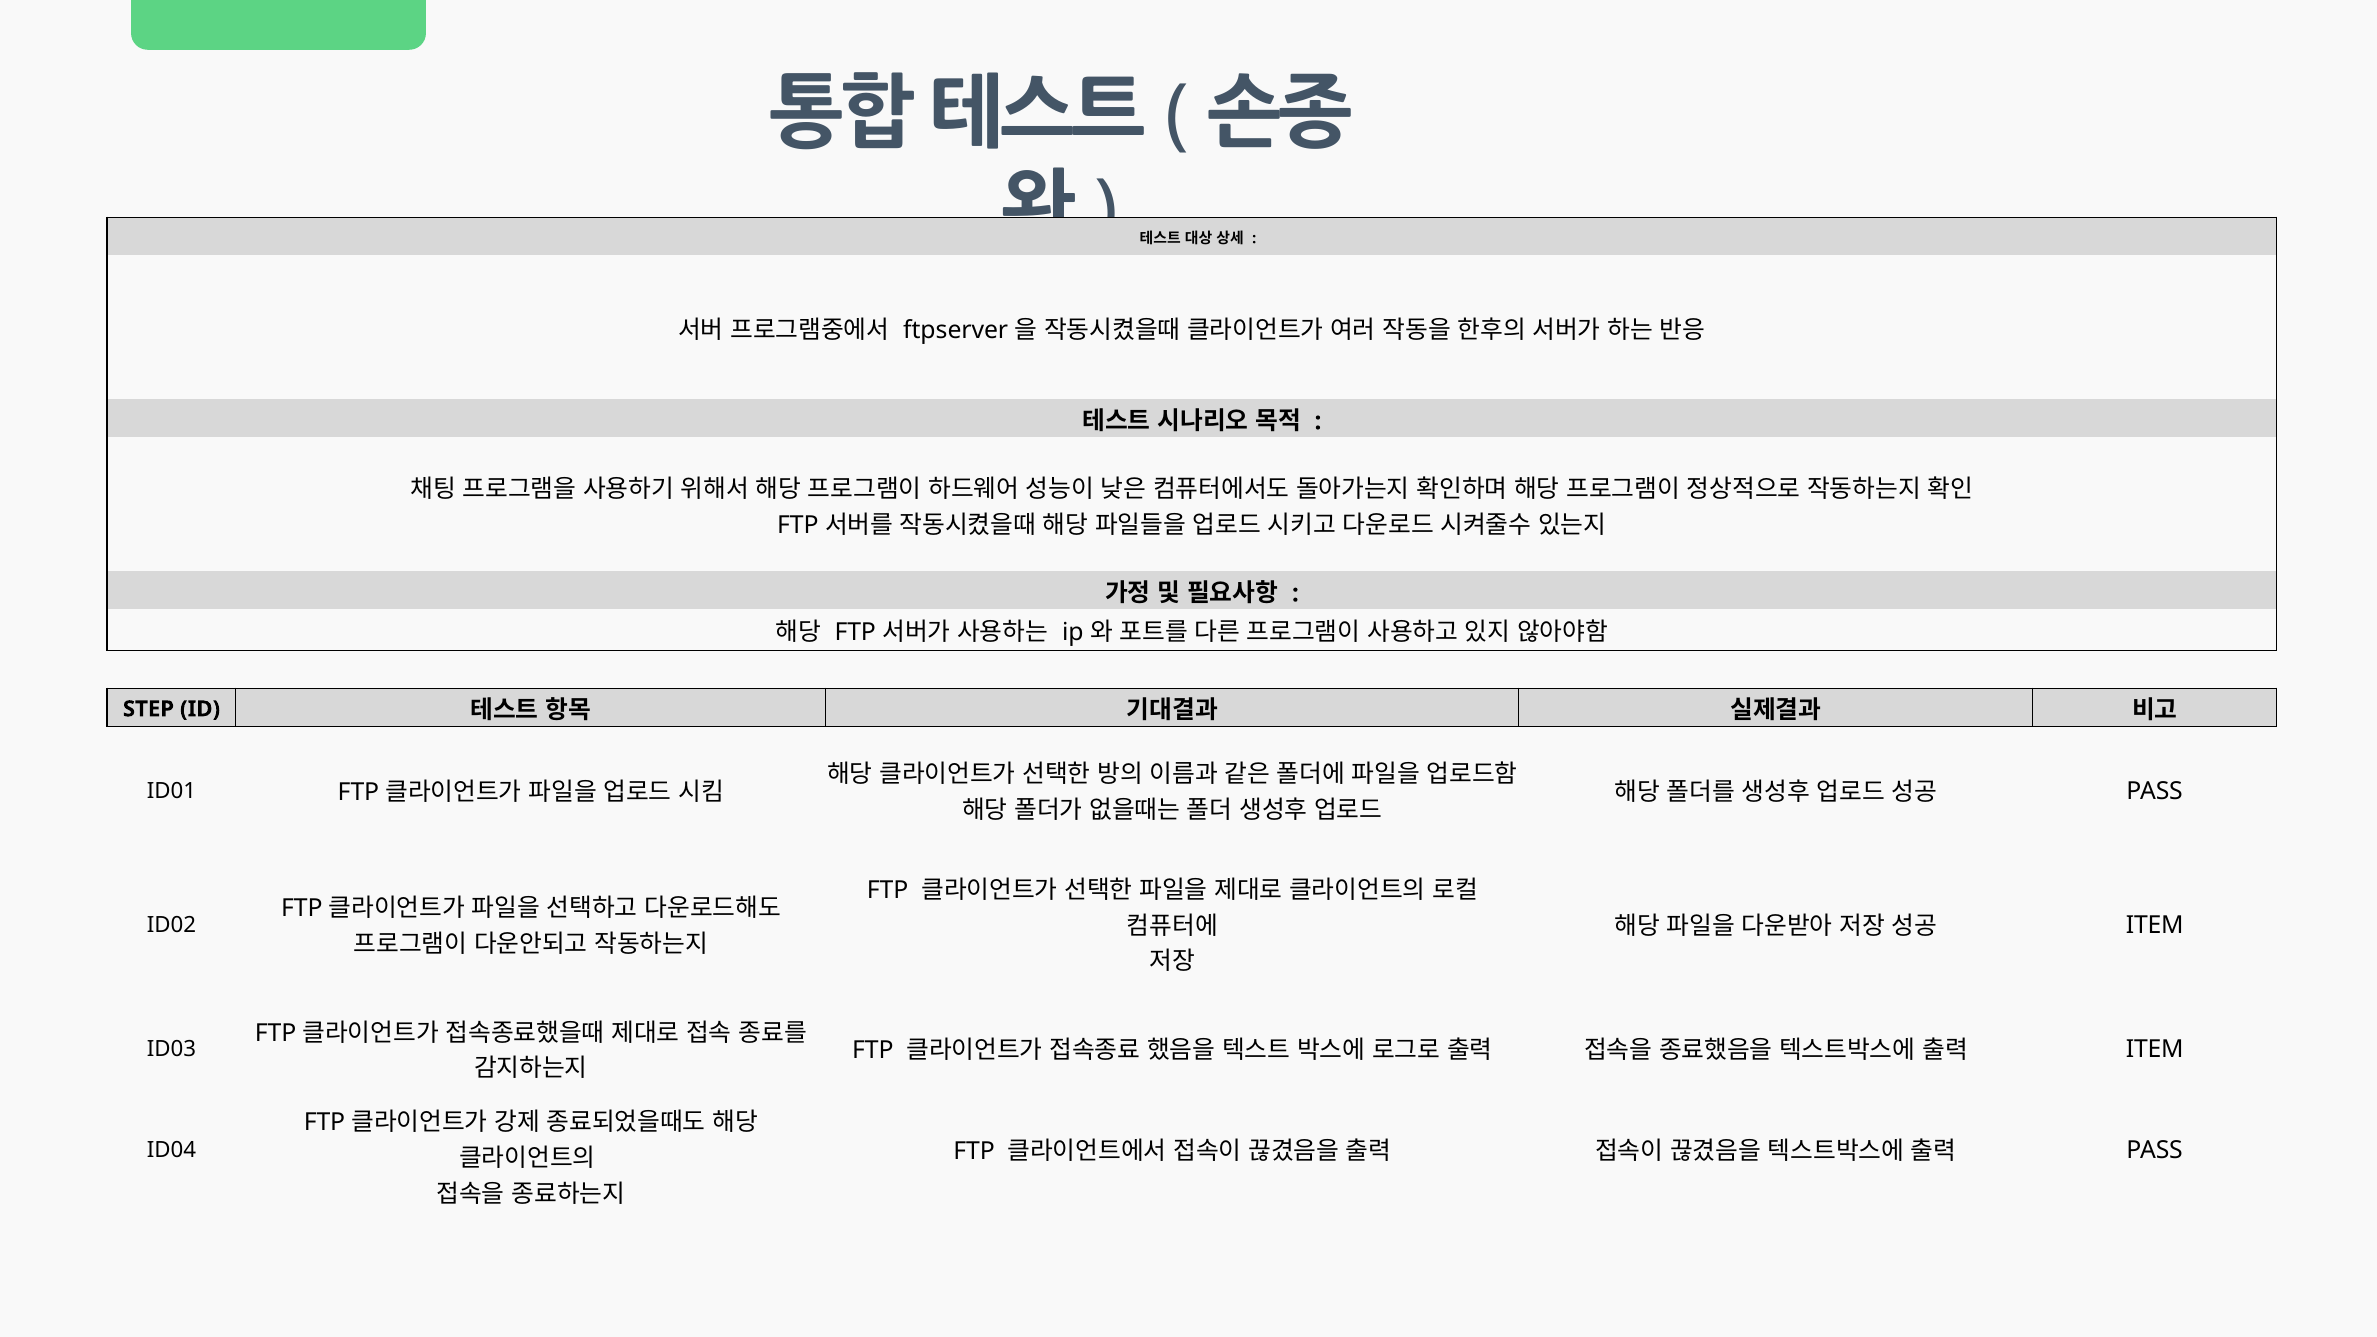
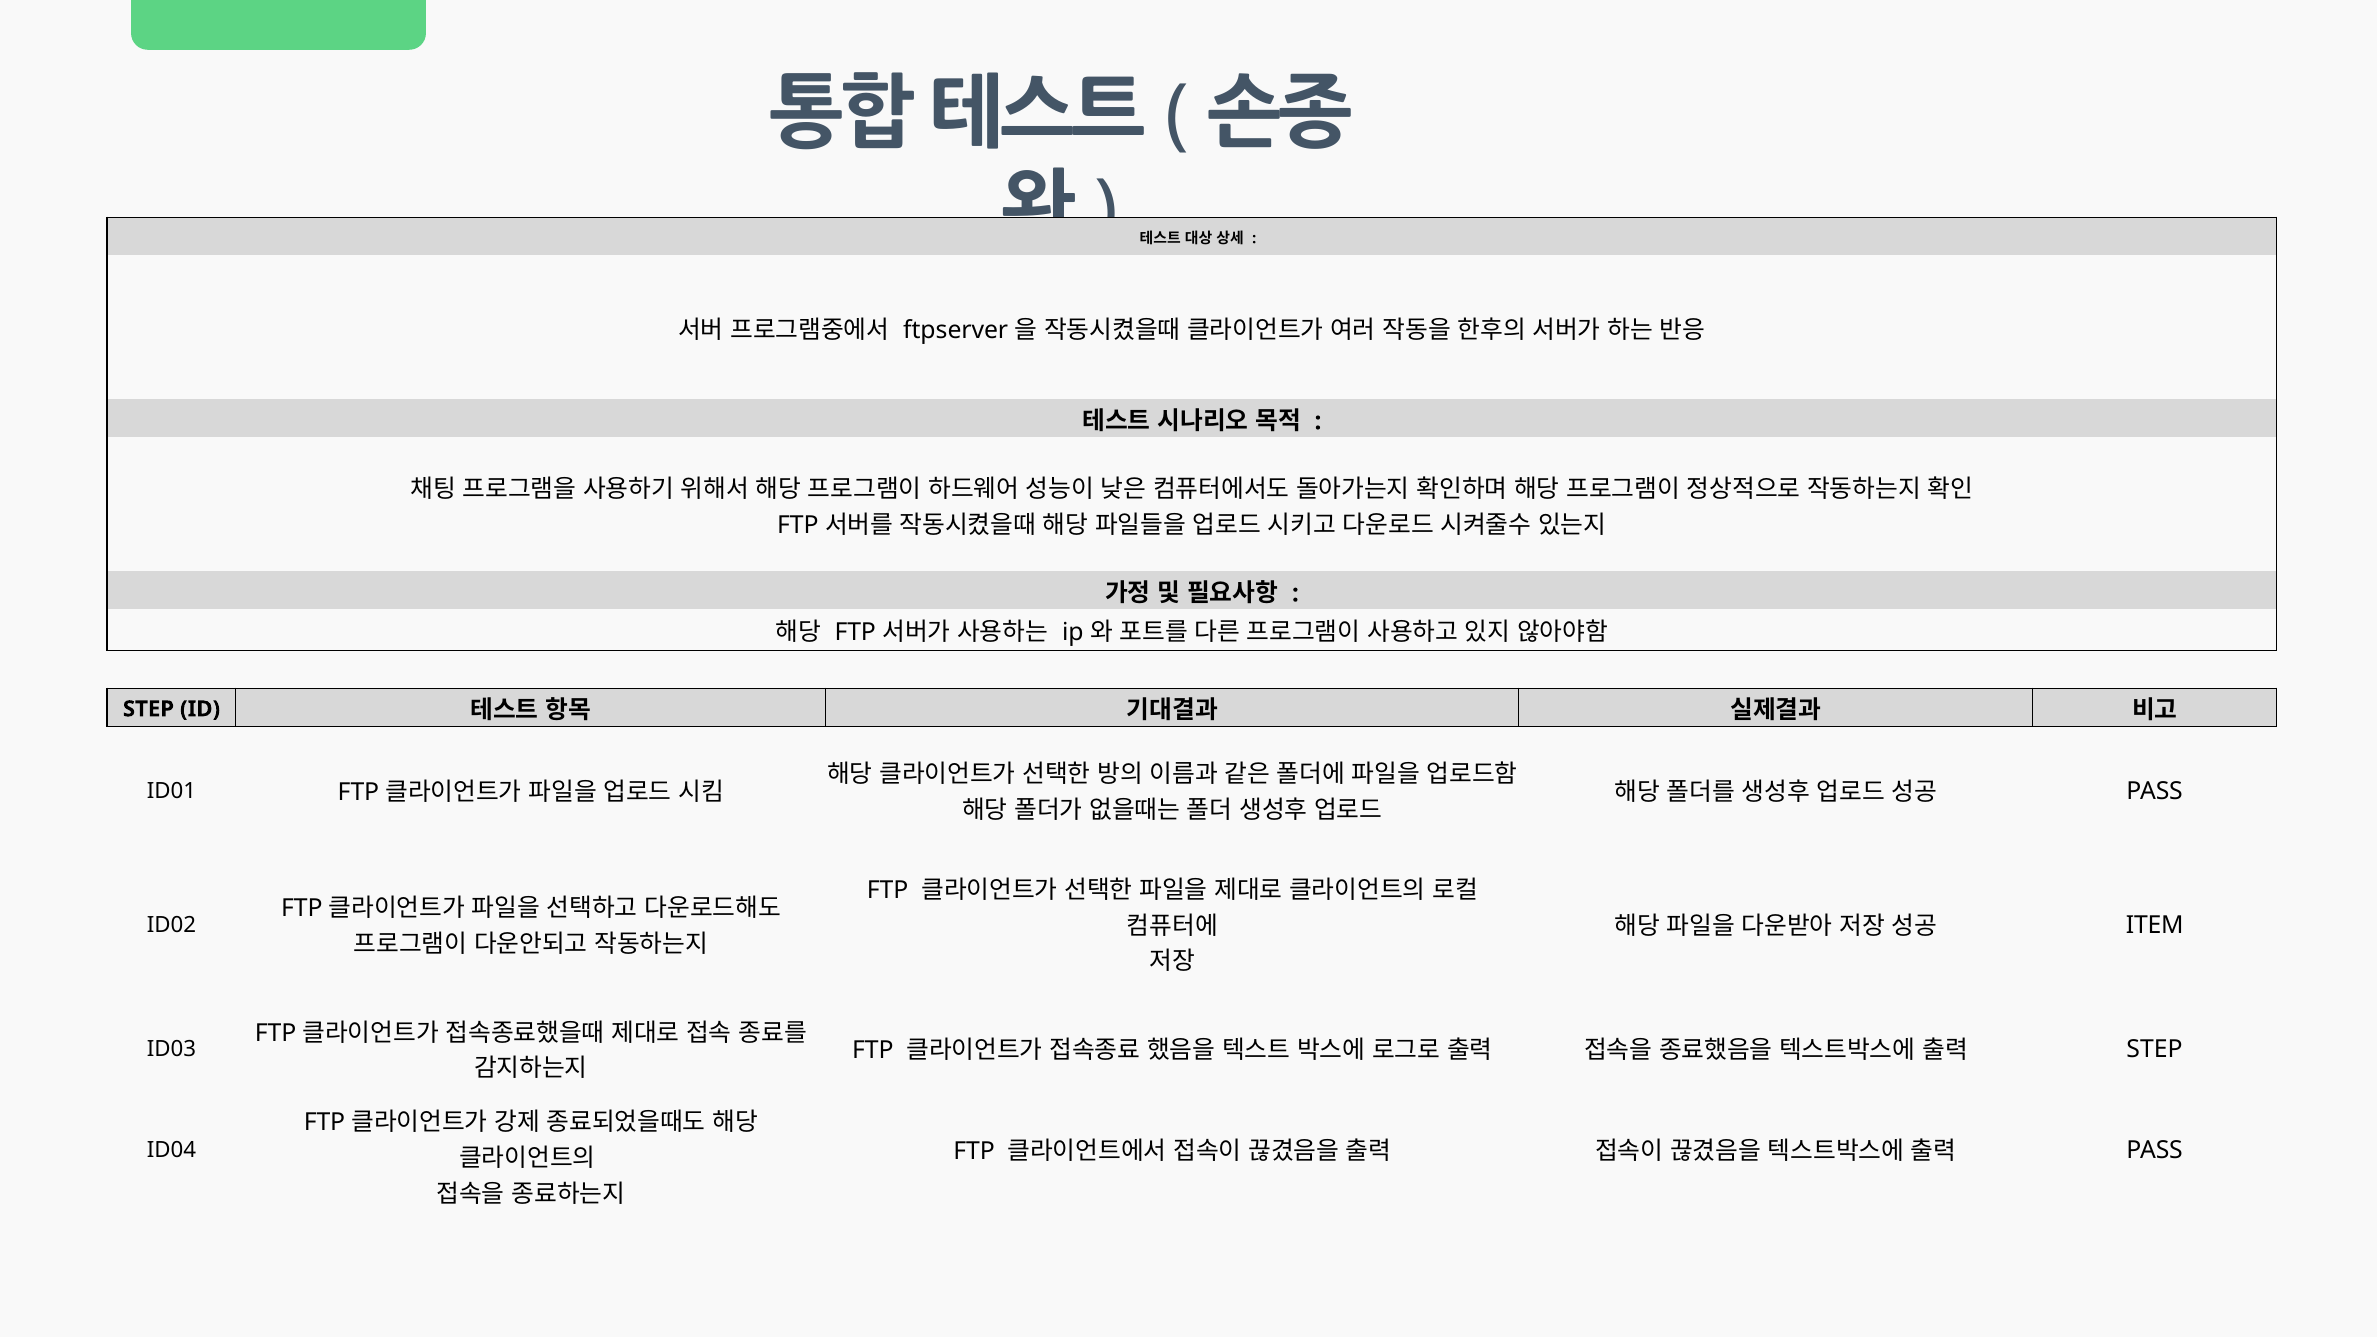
ITEM: ITEM -> STEP (2155, 1050)
